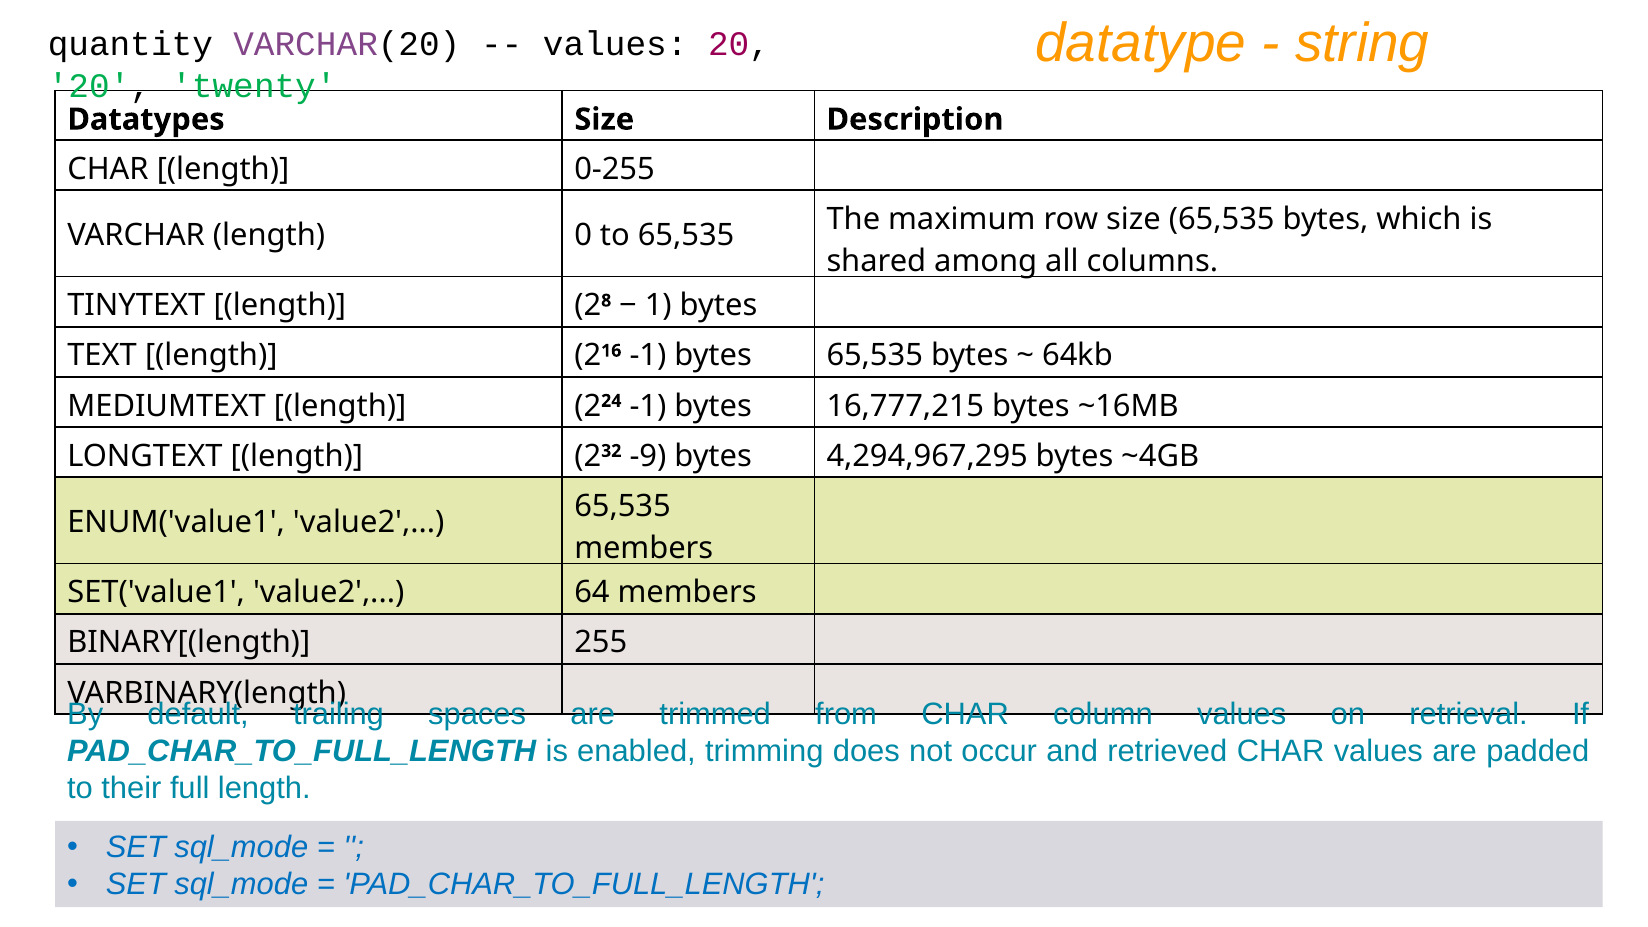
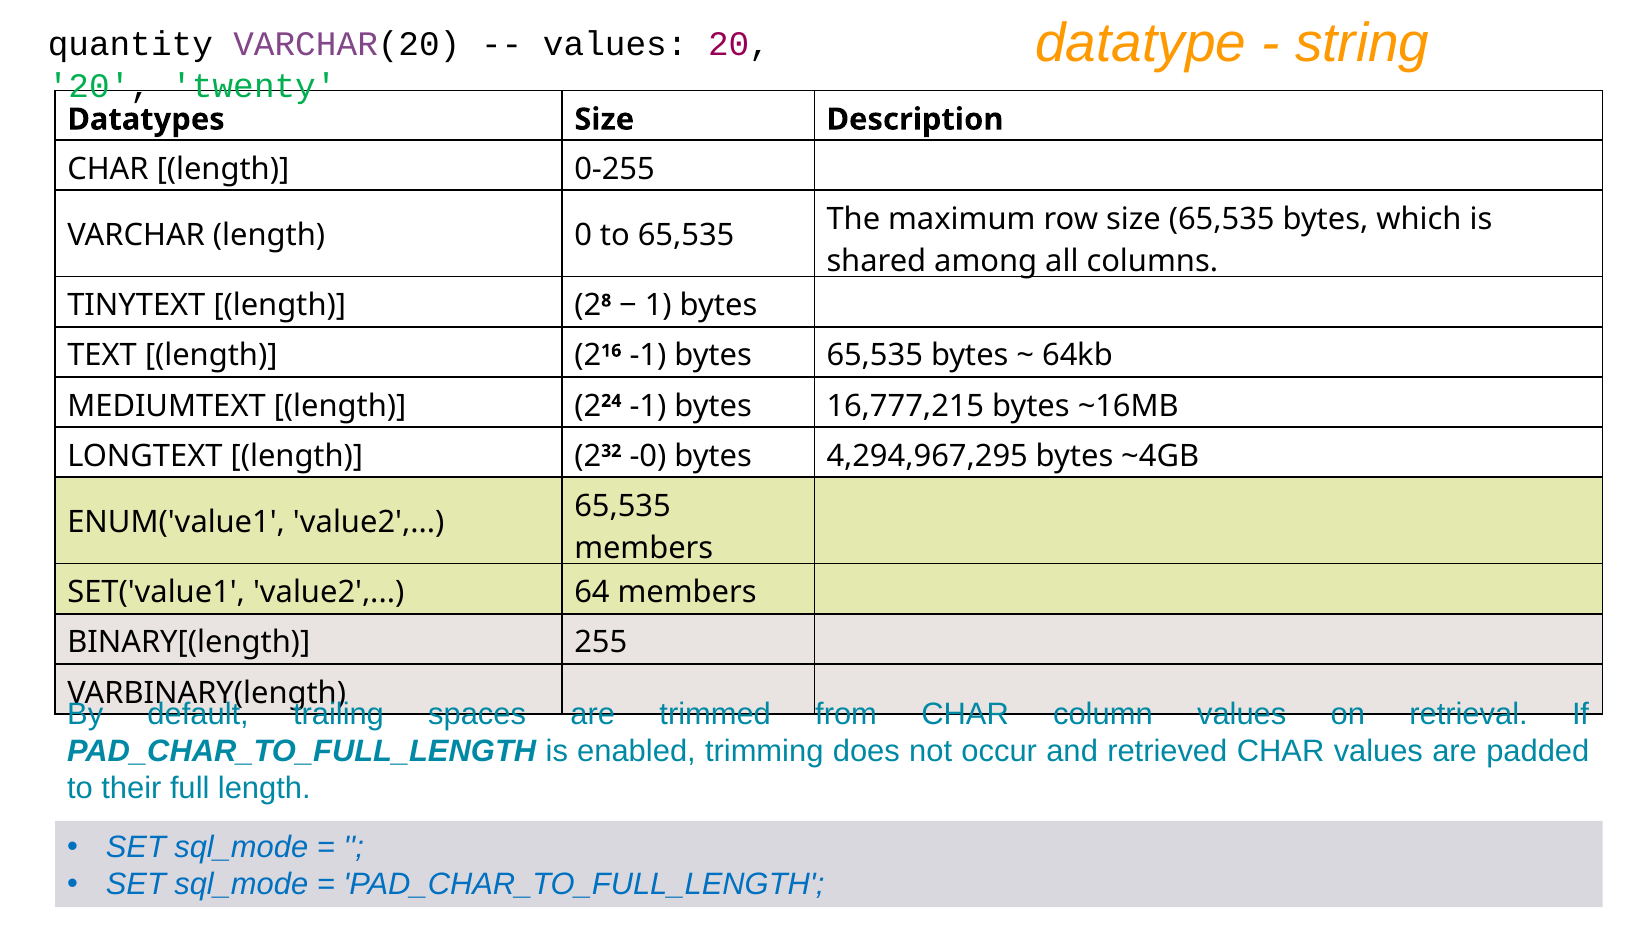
-9: -9 -> -0 (648, 456)
